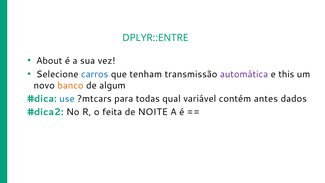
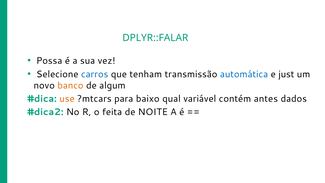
DPLYR::ENTRE: DPLYR::ENTRE -> DPLYR::FALAR (155, 38)
About: About -> Possa (49, 61)
automática colour: purple -> blue (244, 74)
this: this -> just (286, 74)
use colour: blue -> orange (67, 99)
todas: todas -> baixo (148, 99)
